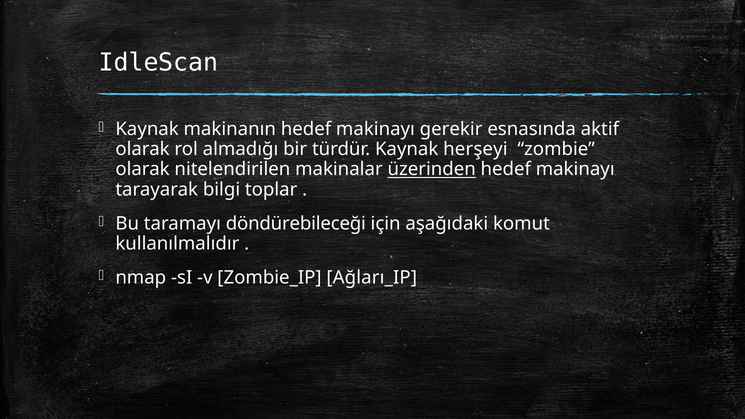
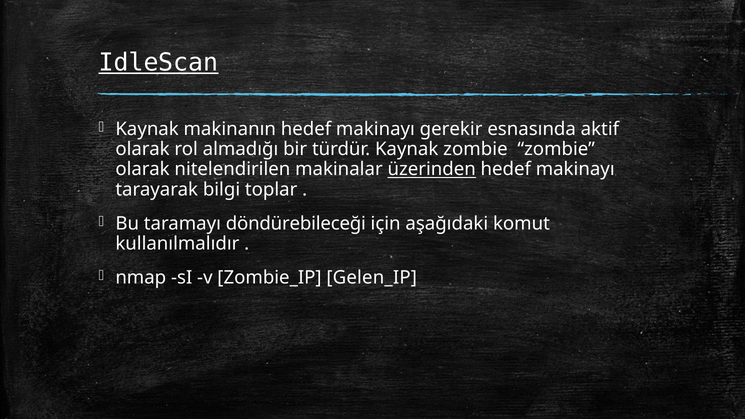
IdleScan underline: none -> present (158, 63)
Kaynak herşeyi: herşeyi -> zombie (475, 149)
Ağları_IP: Ağları_IP -> Gelen_IP (372, 278)
